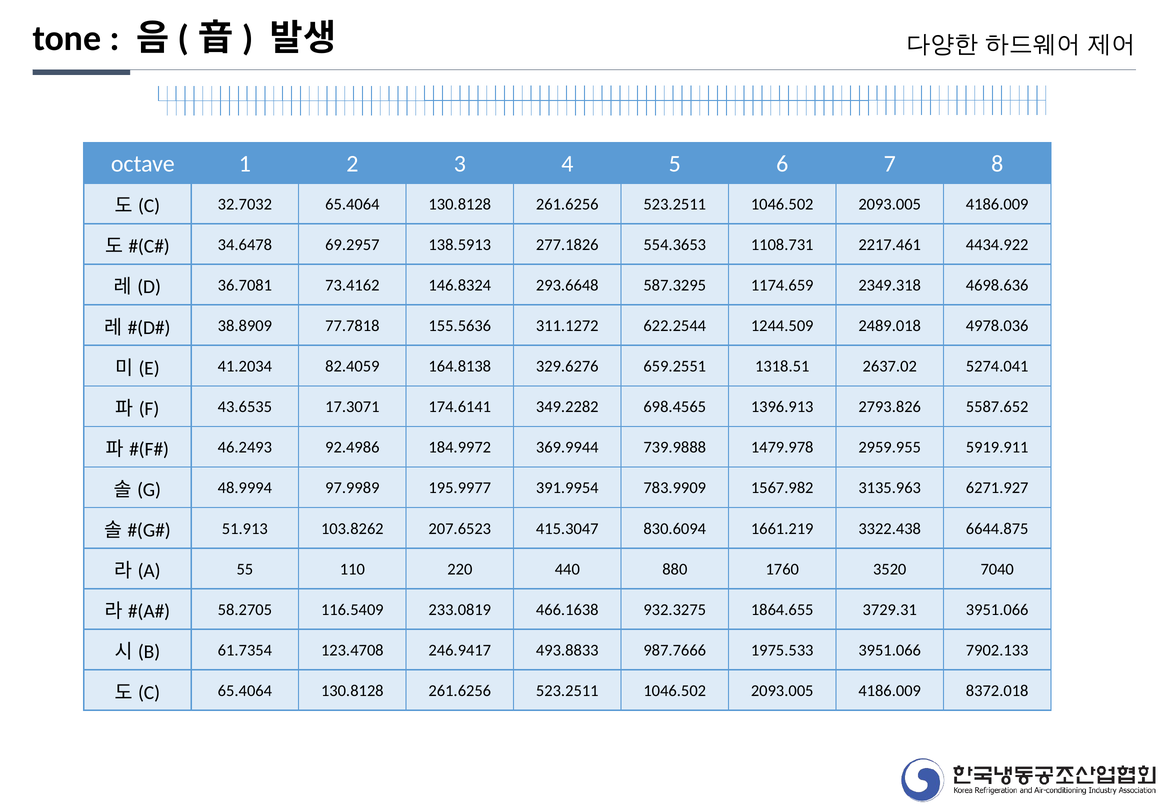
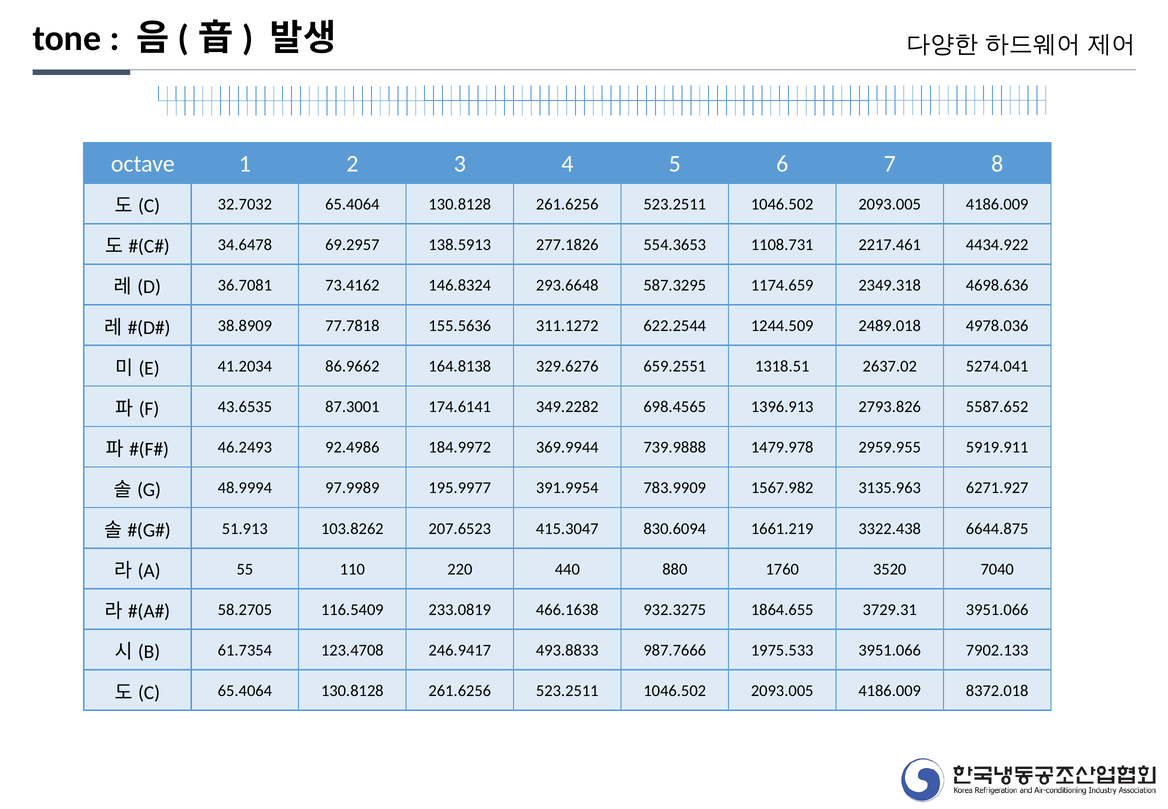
82.4059: 82.4059 -> 86.9662 (352, 366)
17.3071: 17.3071 -> 87.3001 (352, 407)
